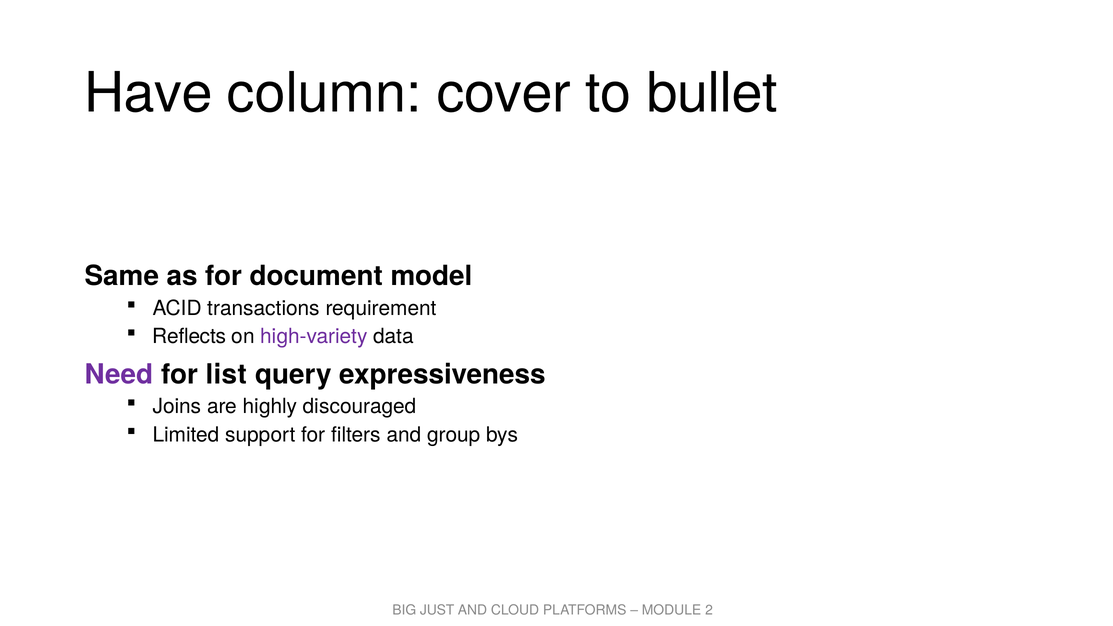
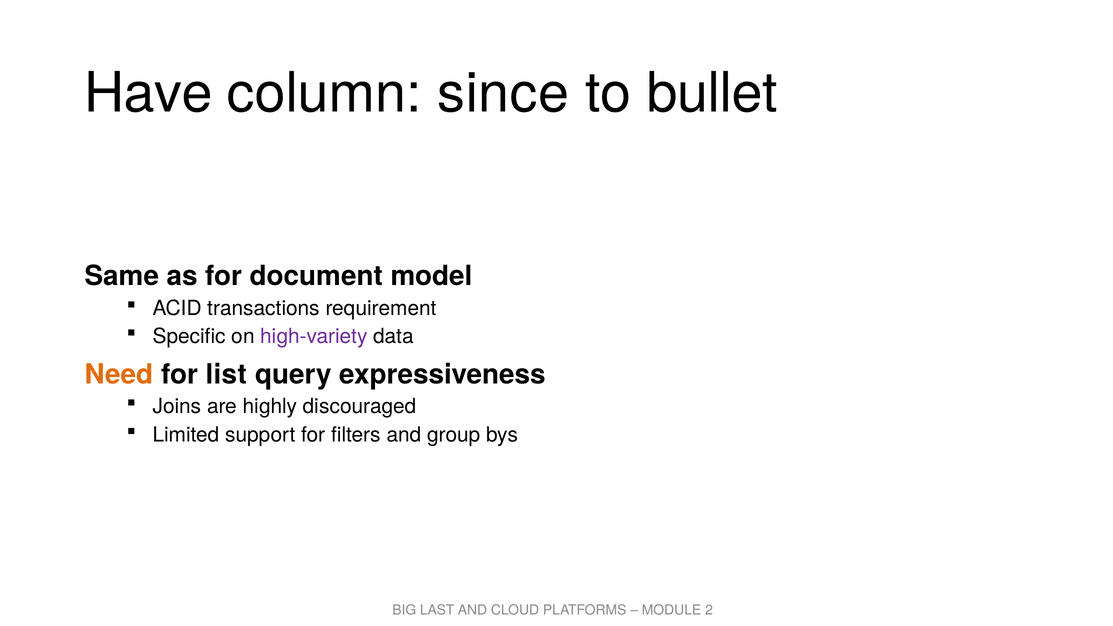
cover: cover -> since (503, 93)
Reflects: Reflects -> Specific (189, 337)
Need colour: purple -> orange (119, 374)
JUST: JUST -> LAST (437, 610)
